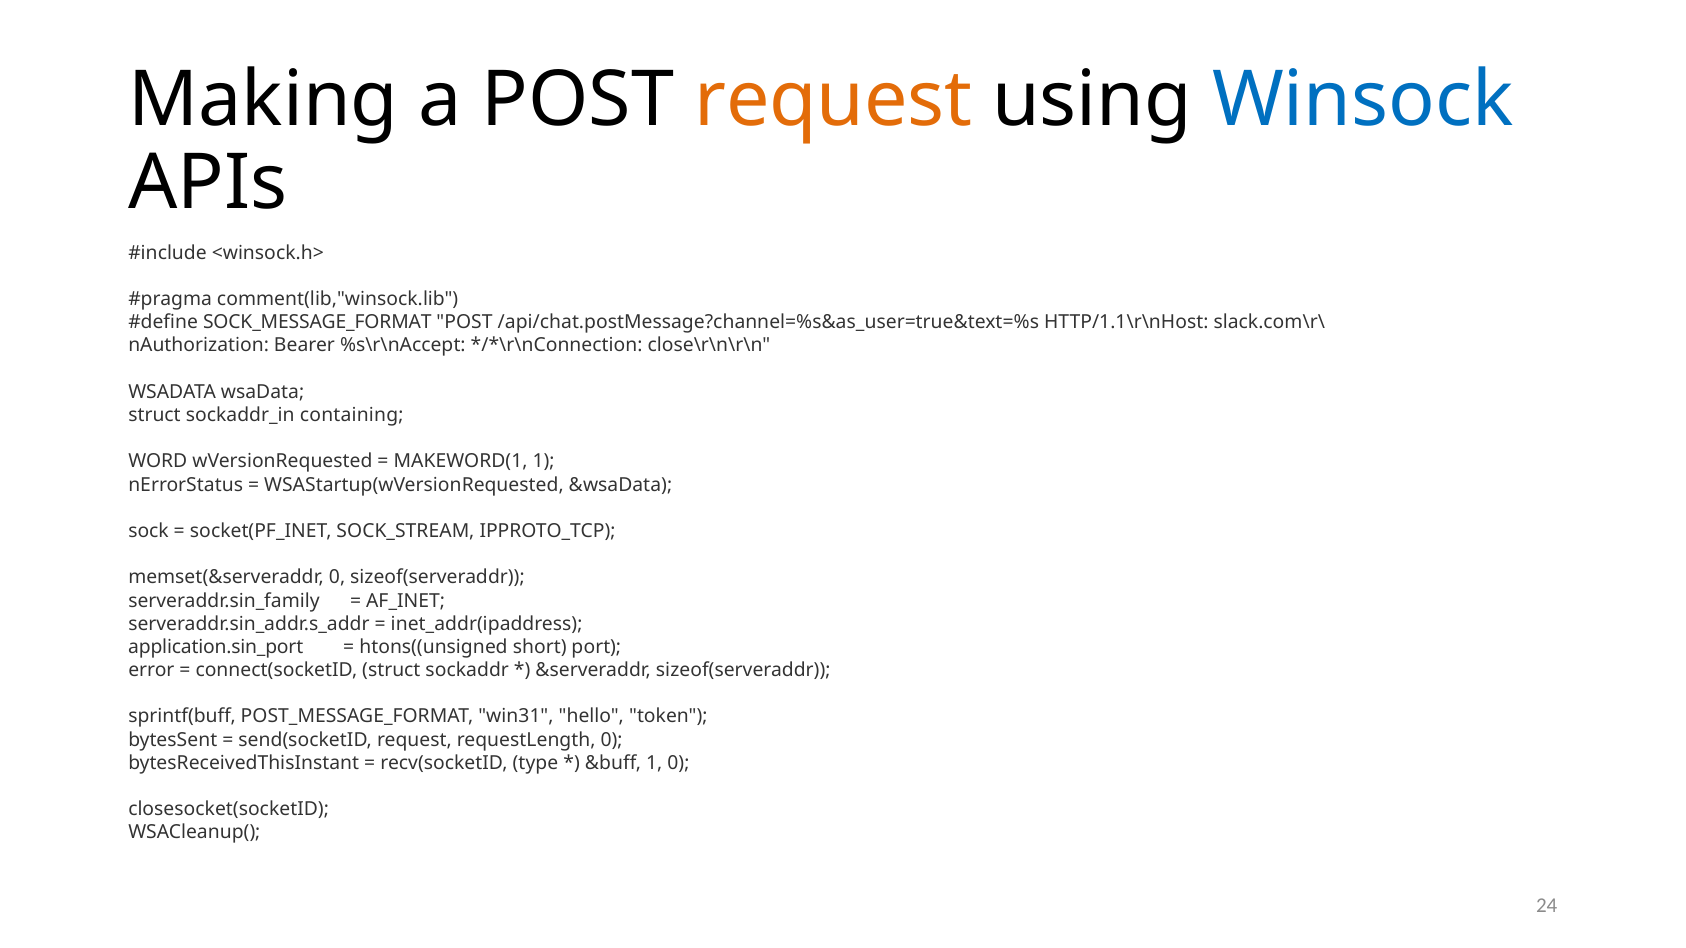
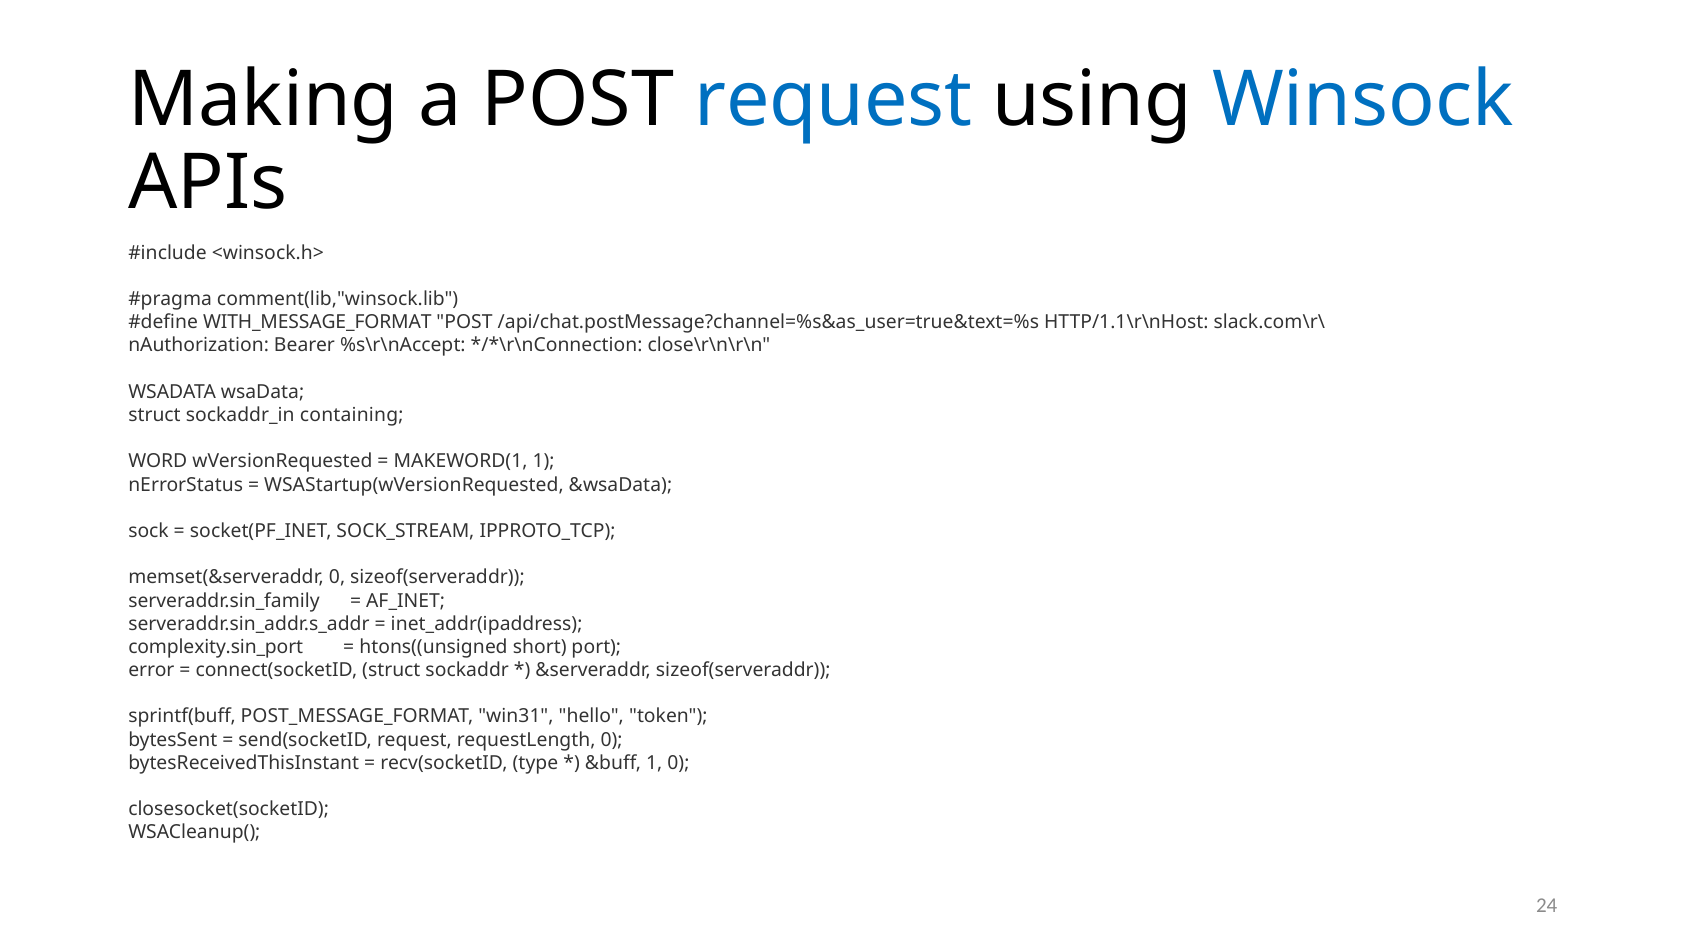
request colour: orange -> blue (833, 100)
SOCK_MESSAGE_FORMAT: SOCK_MESSAGE_FORMAT -> WITH_MESSAGE_FORMAT (317, 322)
application.sin_port: application.sin_port -> complexity.sin_port (216, 647)
